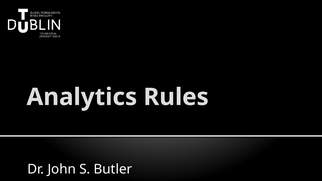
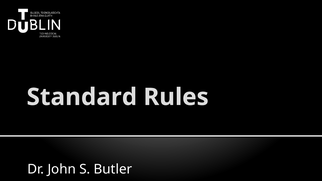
Analytics: Analytics -> Standard (82, 97)
